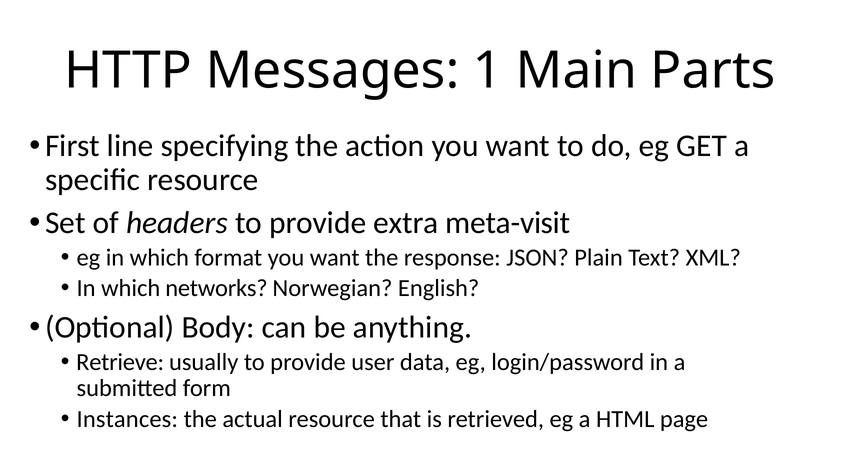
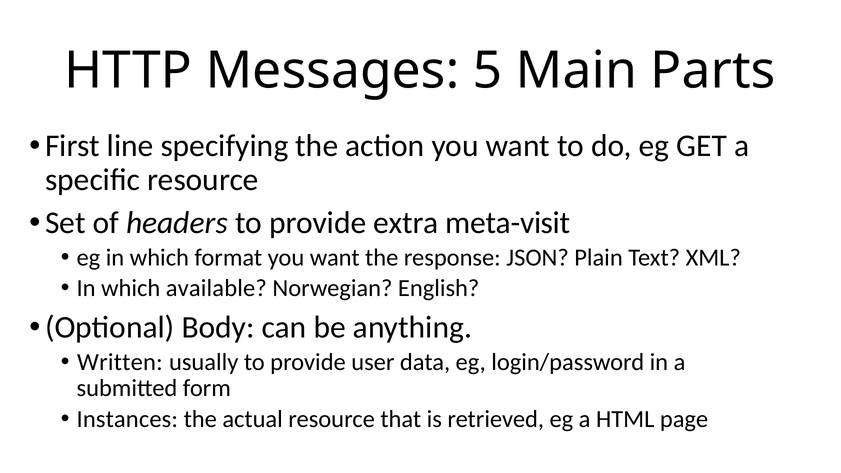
1: 1 -> 5 (488, 71)
networks: networks -> available (216, 288)
Retrieve: Retrieve -> Written (120, 362)
